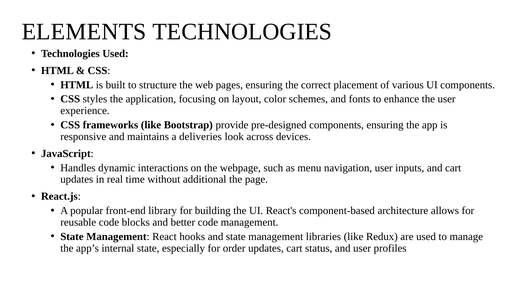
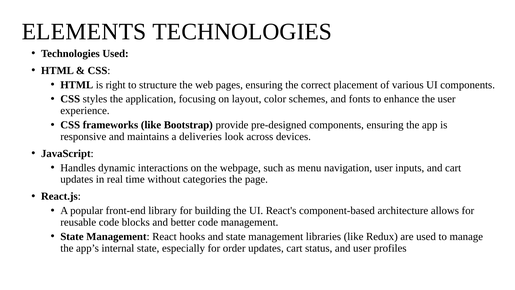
built: built -> right (116, 85)
additional: additional -> categories (205, 179)
